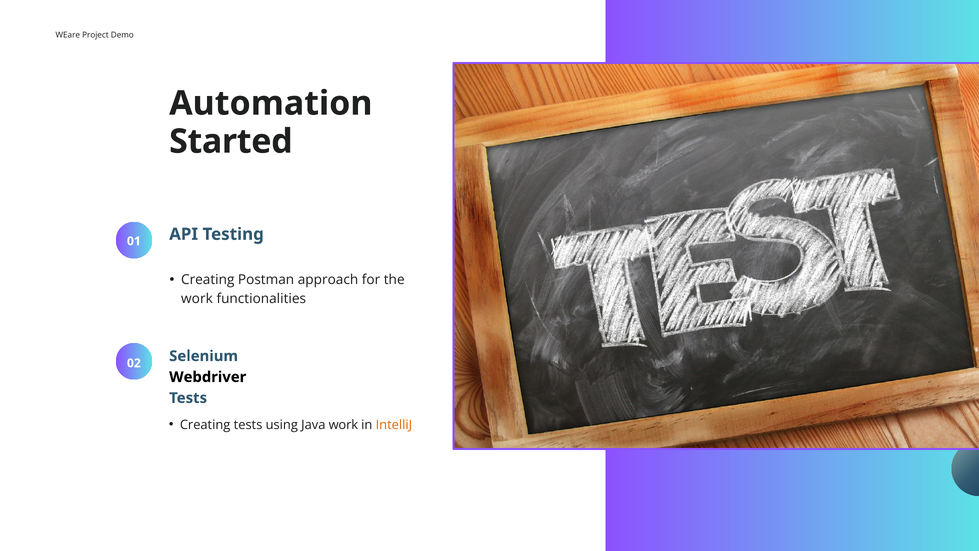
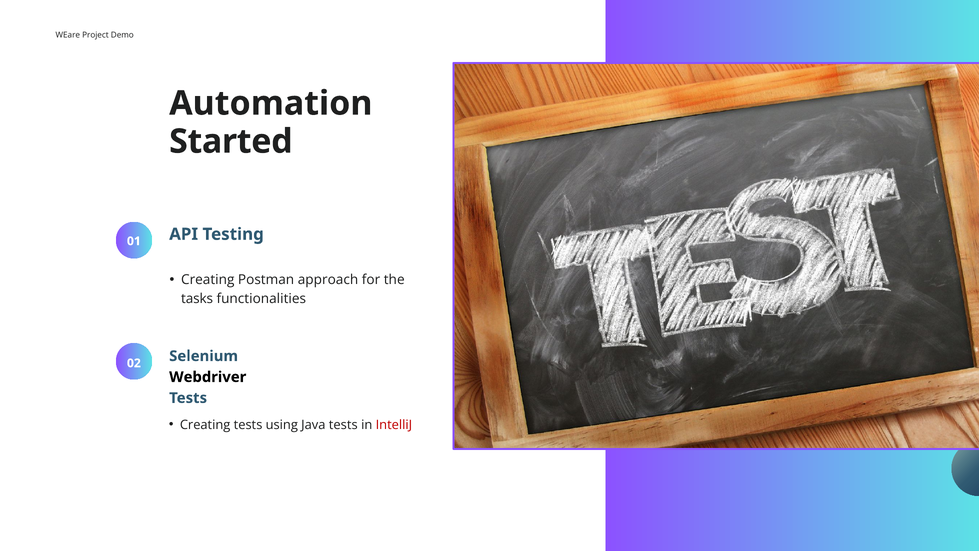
work: work -> tasks (197, 299)
Java work: work -> tests (343, 425)
IntelliJ colour: orange -> red (394, 425)
